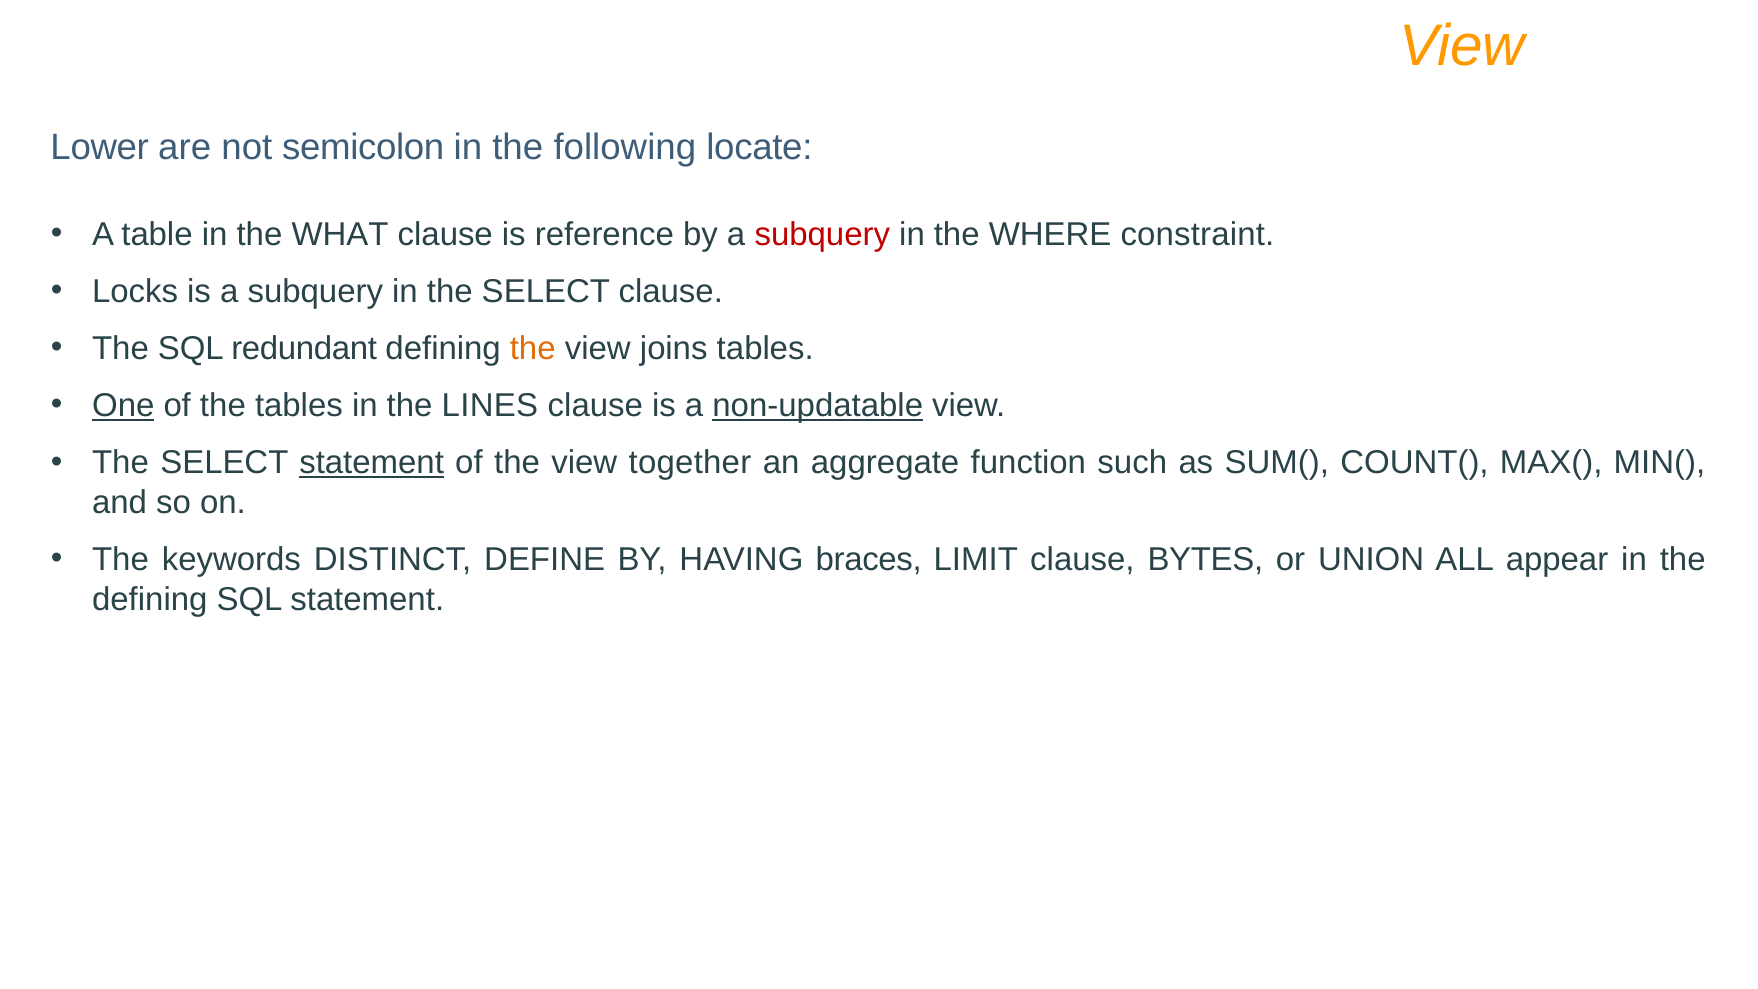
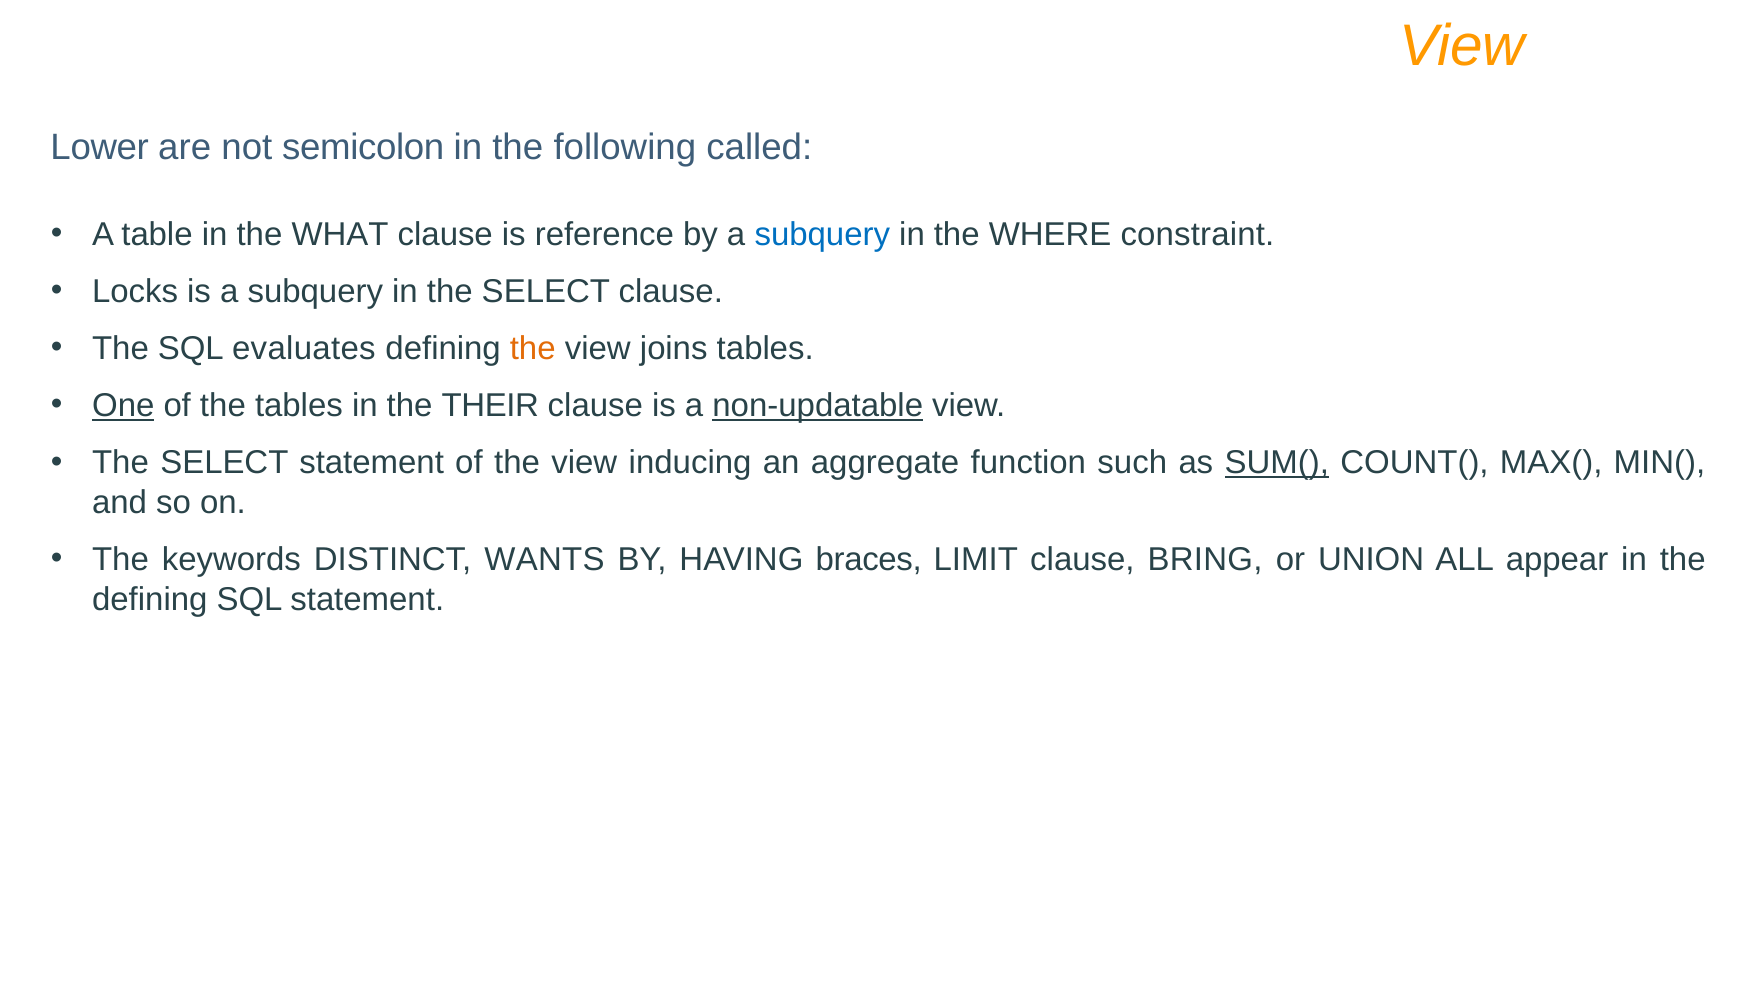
locate: locate -> called (759, 147)
subquery colour: red -> blue (822, 234)
redundant: redundant -> evaluates (304, 349)
LINES: LINES -> THEIR (490, 406)
statement underline: present -> none (372, 463)
together: together -> inducing (690, 463)
SUM( underline: none -> present (1277, 463)
DEFINE: DEFINE -> WANTS (544, 559)
BYTES: BYTES -> BRING (1205, 559)
